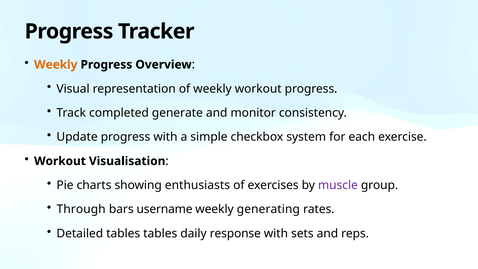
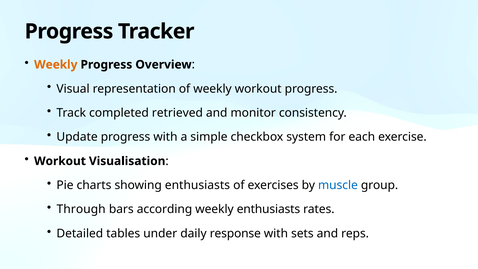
generate: generate -> retrieved (177, 113)
muscle colour: purple -> blue (338, 185)
username: username -> according (164, 209)
weekly generating: generating -> enthusiasts (268, 209)
tables tables: tables -> under (160, 233)
